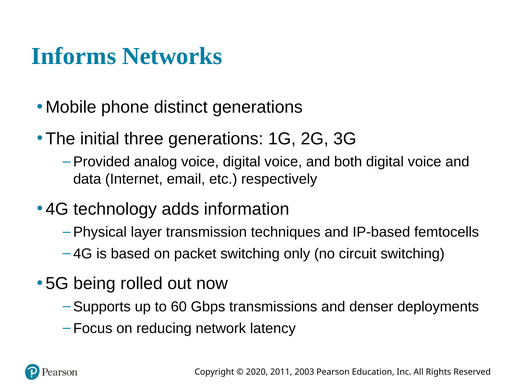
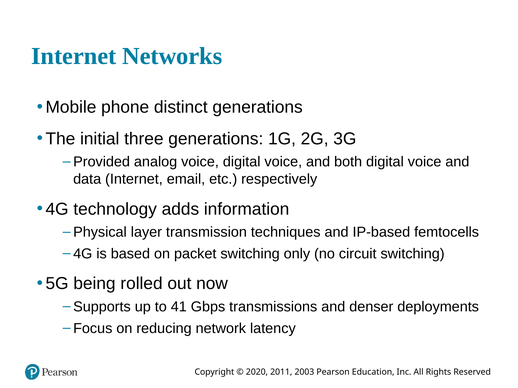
Informs: Informs -> Internet (74, 56)
60: 60 -> 41 (179, 307)
